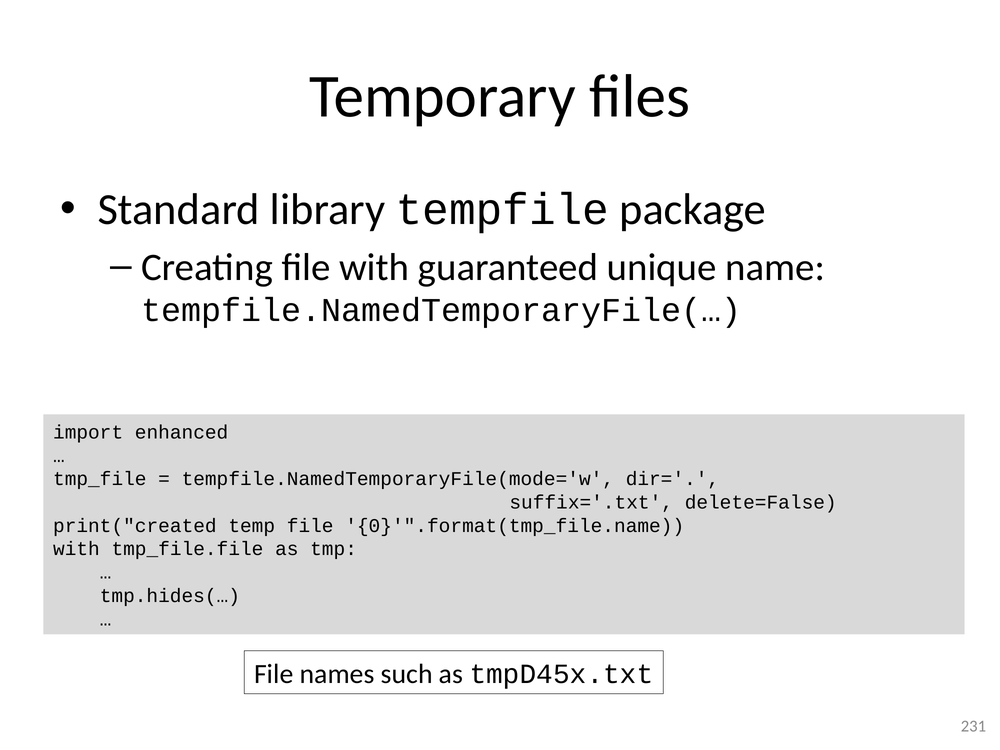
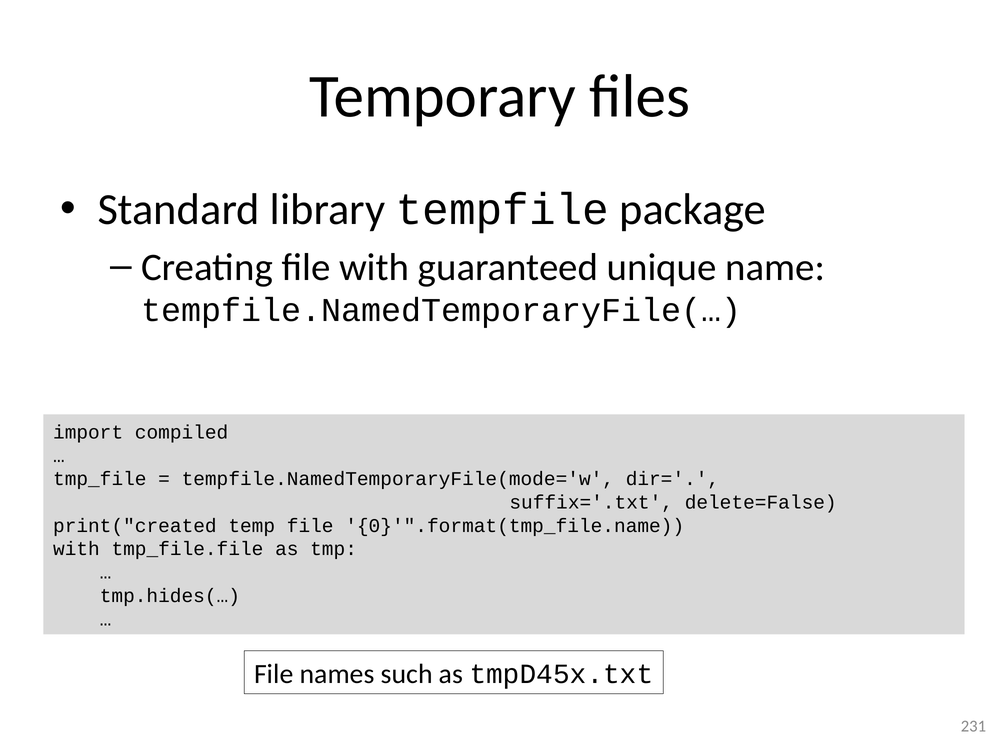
enhanced: enhanced -> compiled (182, 432)
